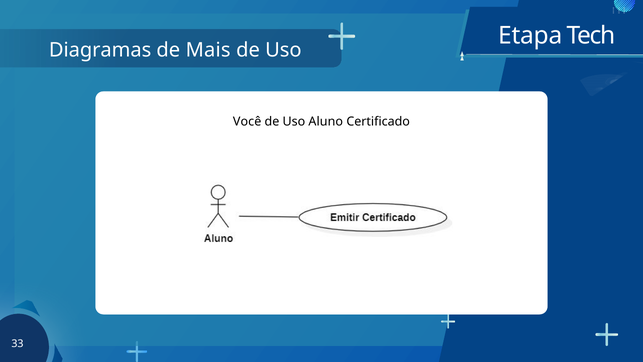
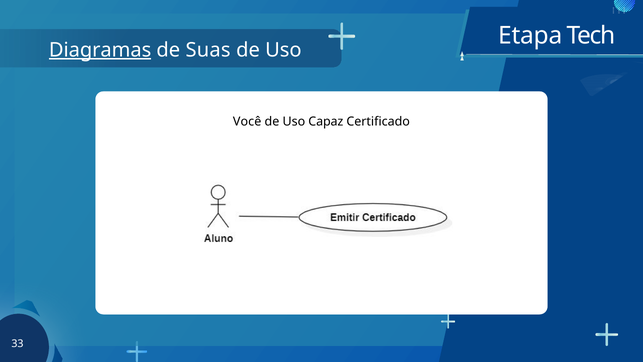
Diagramas underline: none -> present (100, 50)
Mais: Mais -> Suas (208, 50)
Aluno: Aluno -> Capaz (326, 122)
